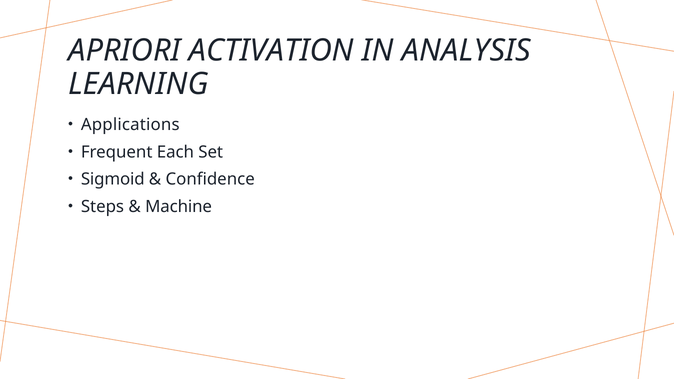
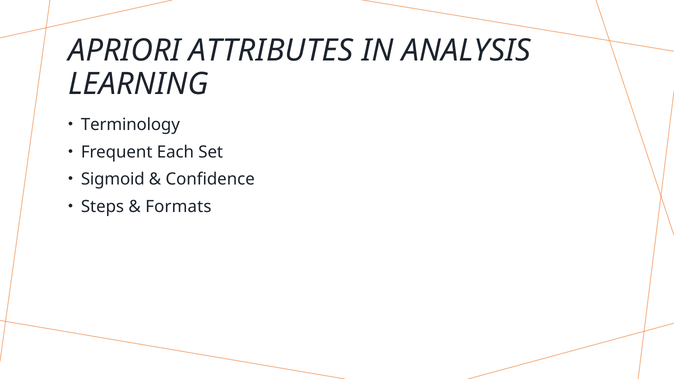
ACTIVATION: ACTIVATION -> ATTRIBUTES (271, 51)
Applications: Applications -> Terminology (130, 125)
Machine: Machine -> Formats (178, 207)
